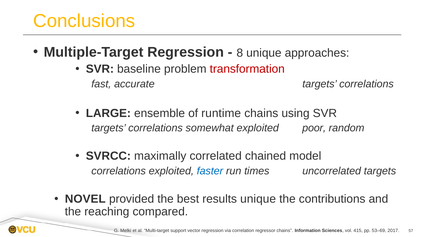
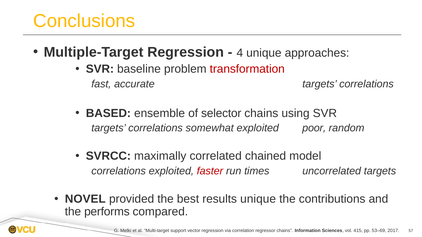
8: 8 -> 4 (240, 53)
LARGE: LARGE -> BASED (108, 113)
runtime: runtime -> selector (221, 113)
faster colour: blue -> red (210, 171)
reaching: reaching -> performs (107, 212)
